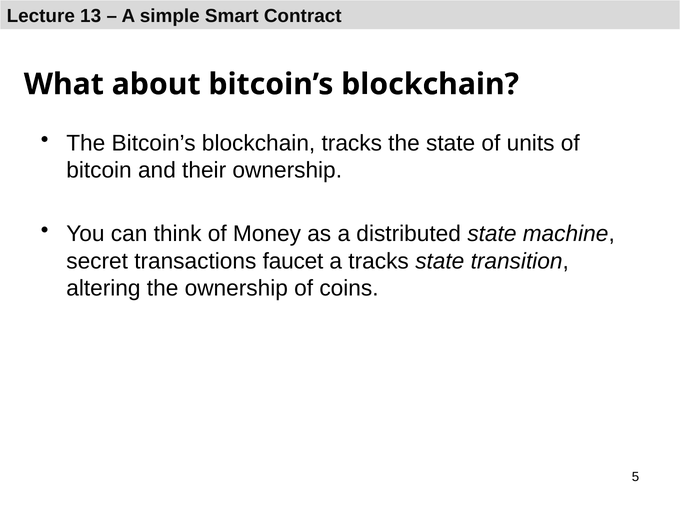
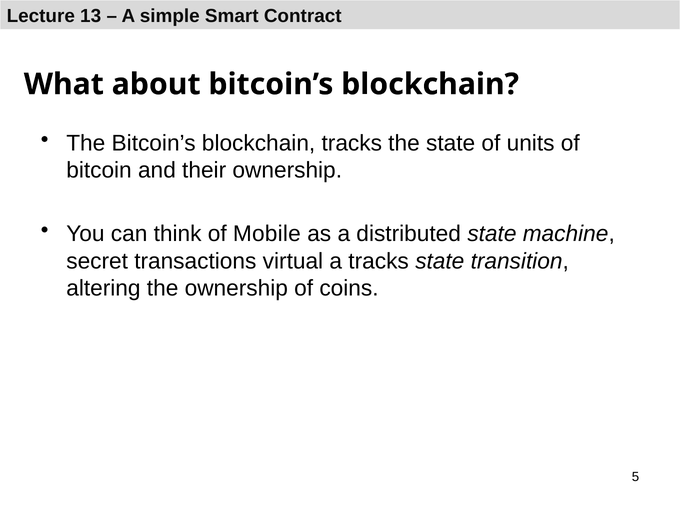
Money: Money -> Mobile (267, 234)
faucet: faucet -> virtual (293, 261)
